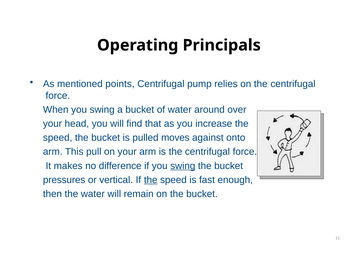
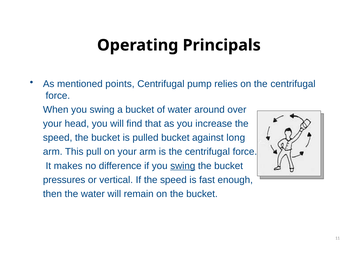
pulled moves: moves -> bucket (175, 138)
onto: onto -> long (236, 138)
the underline: present -> none (151, 180)
